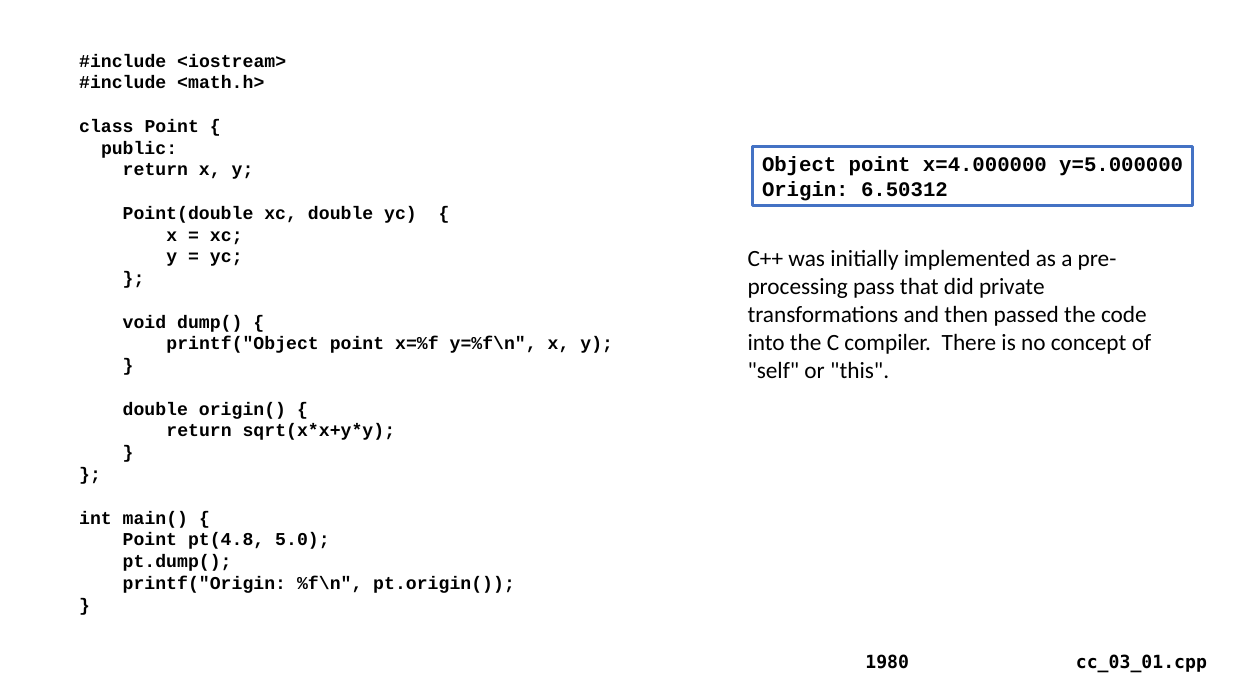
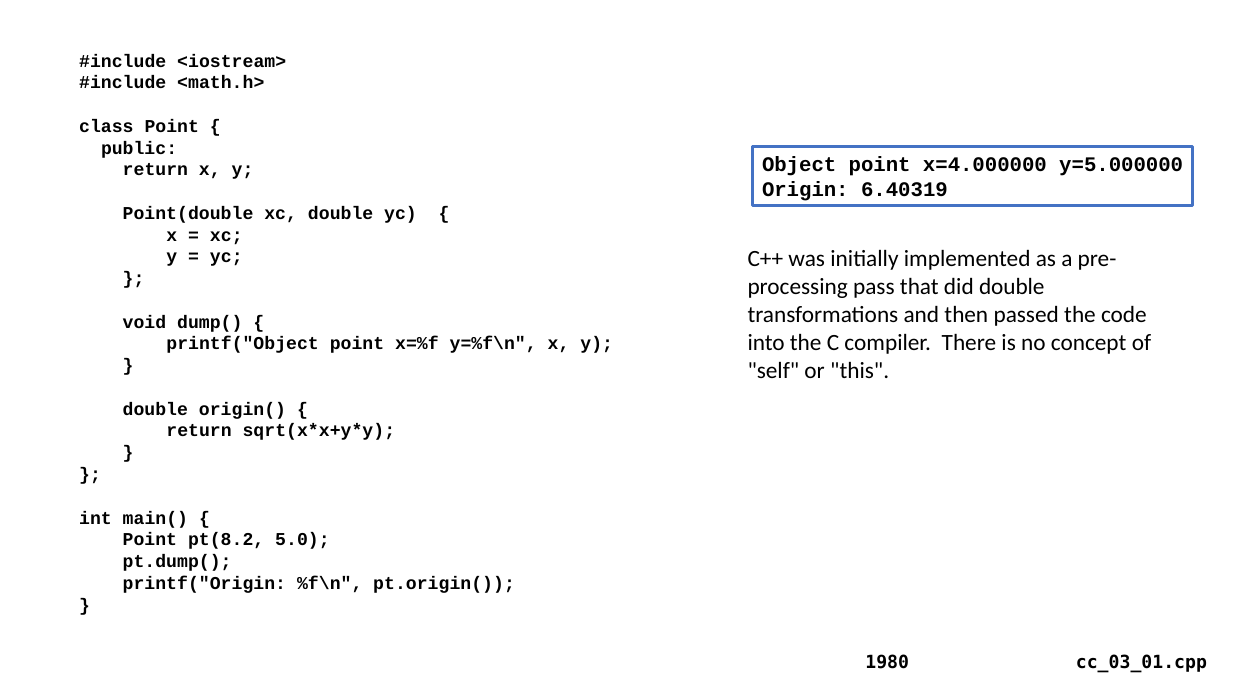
6.50312: 6.50312 -> 6.40319 (904, 190)
did private: private -> double (1012, 287)
pt(4.8: pt(4.8 -> pt(8.2 (226, 540)
